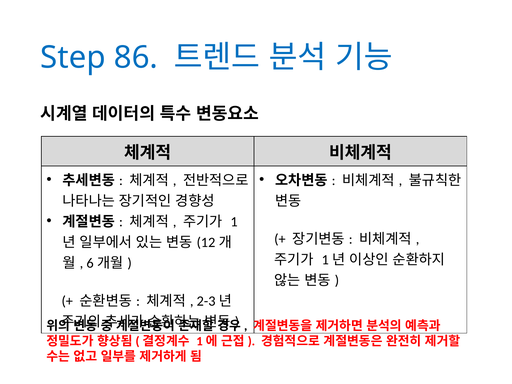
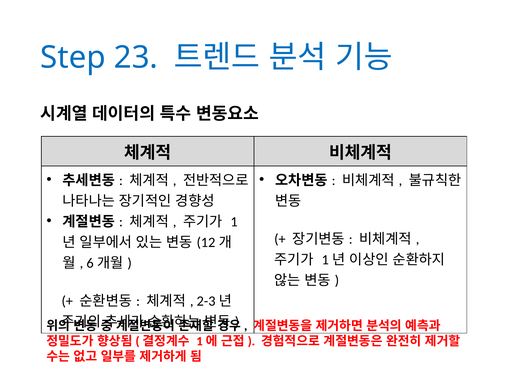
86: 86 -> 23 (136, 57)
